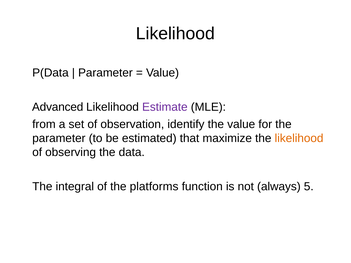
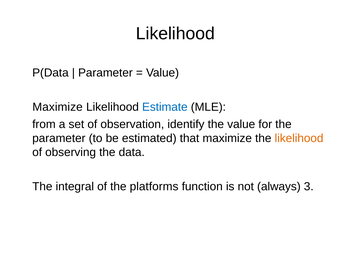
Advanced: Advanced -> Maximize (58, 107)
Estimate colour: purple -> blue (165, 107)
5: 5 -> 3 (309, 187)
